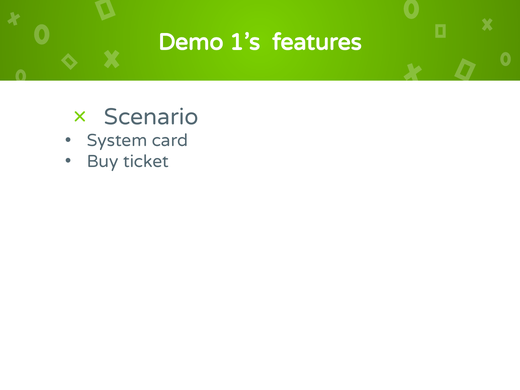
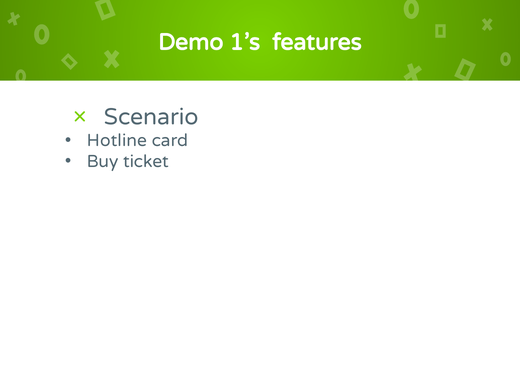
System: System -> Hotline (117, 141)
